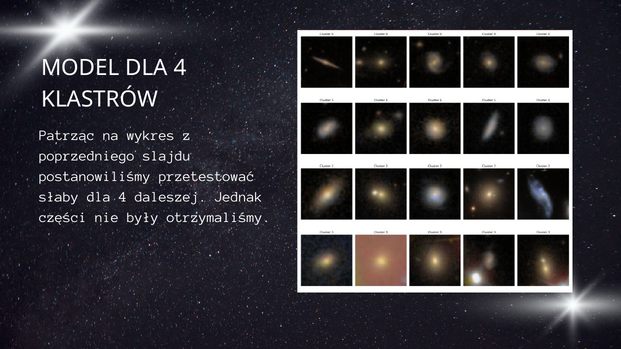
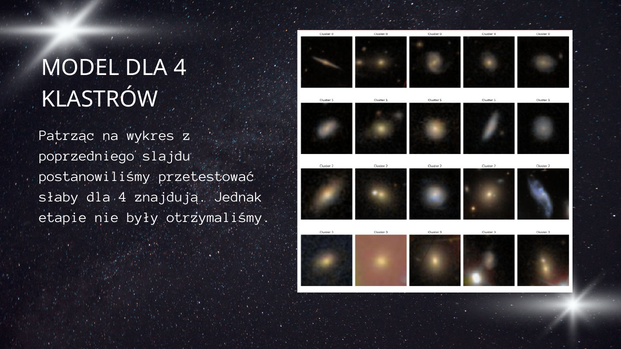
daleszej: daleszej -> znajdują (171, 197)
części: części -> etapie (63, 217)
